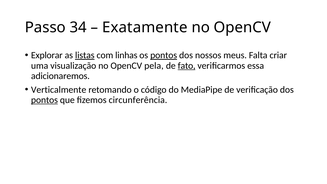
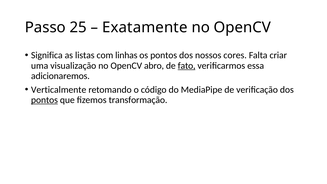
34: 34 -> 25 (78, 27)
Explorar: Explorar -> Significa (47, 55)
listas underline: present -> none (85, 55)
pontos underline: present -> none (164, 55)
meus: meus -> cores (235, 55)
pela: pela -> abro (154, 66)
circunferência: circunferência -> transformação (138, 100)
